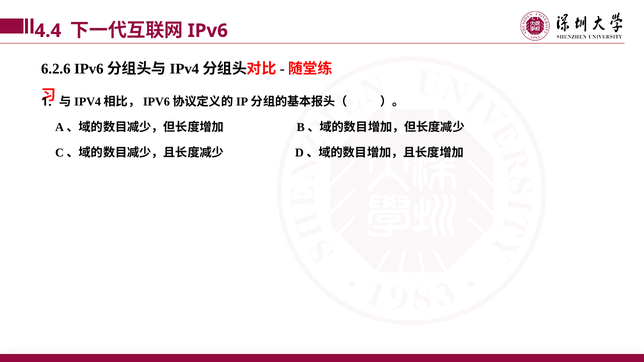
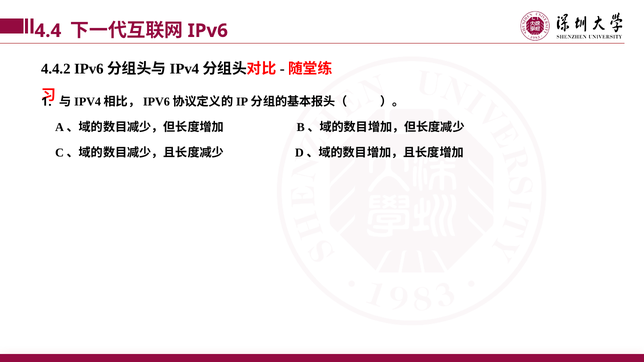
6.2.6: 6.2.6 -> 4.4.2 (56, 69)
